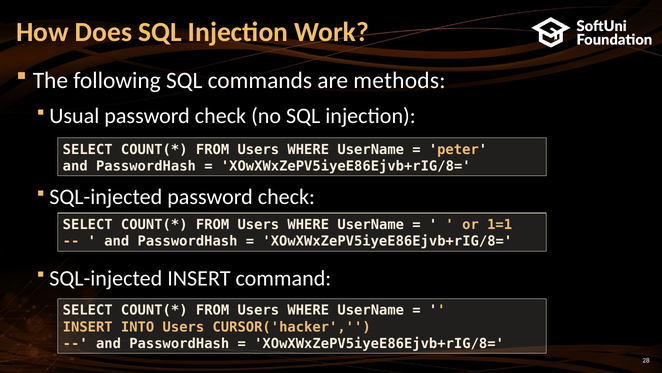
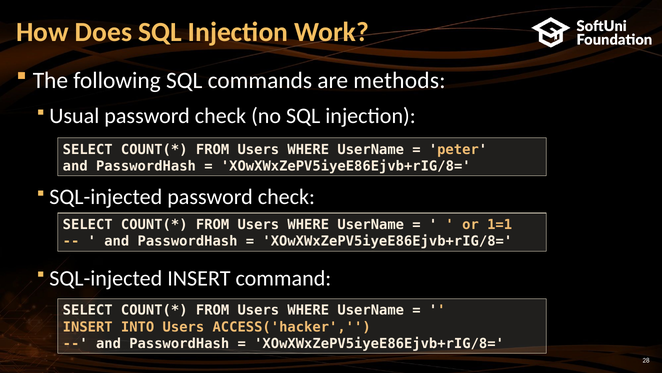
CURSOR('hacker: CURSOR('hacker -> ACCESS('hacker (292, 327)
